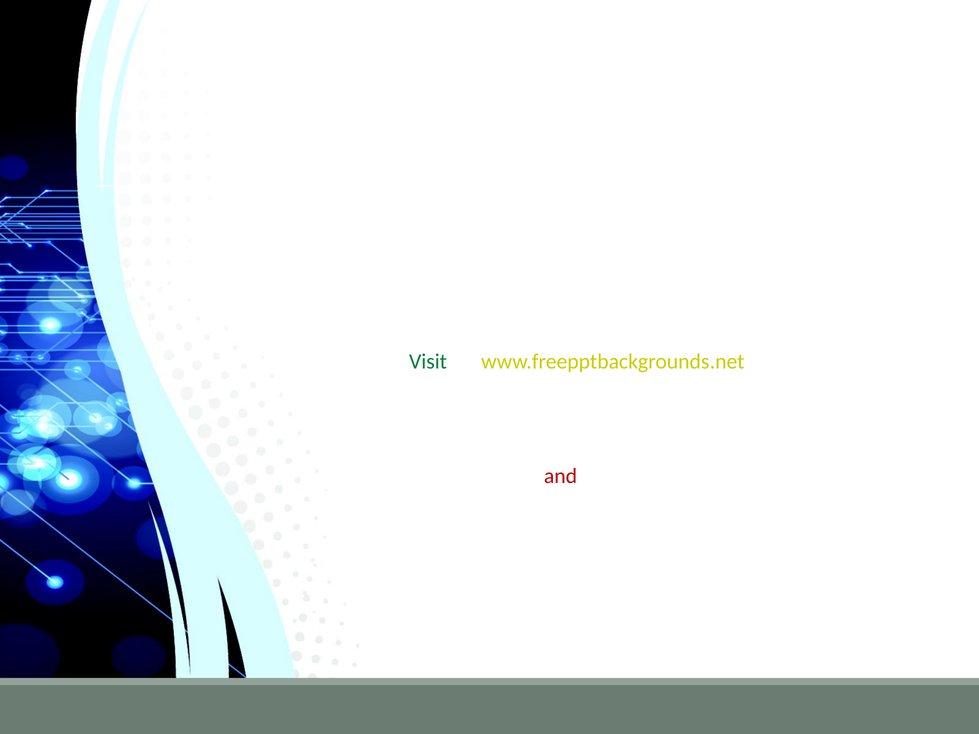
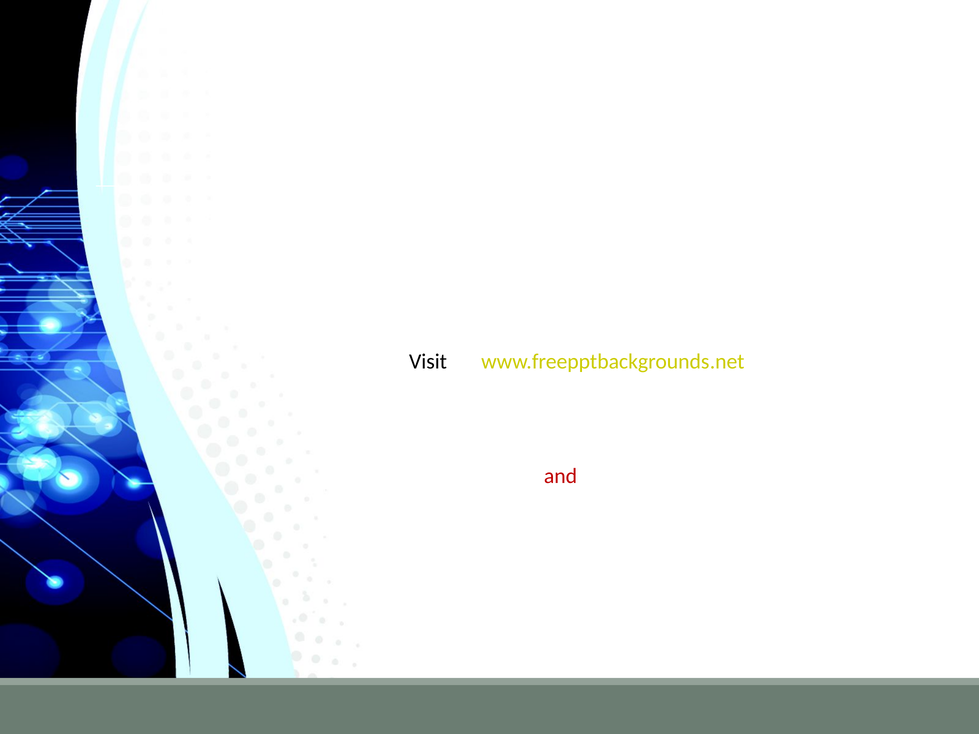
Visit colour: green -> black (428, 362)
